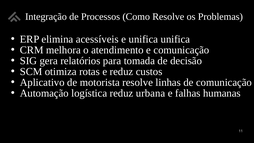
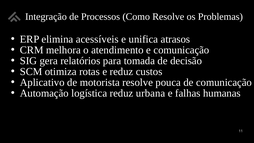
unifica unifica: unifica -> atrasos (175, 39)
linhas: linhas -> pouca (168, 82)
